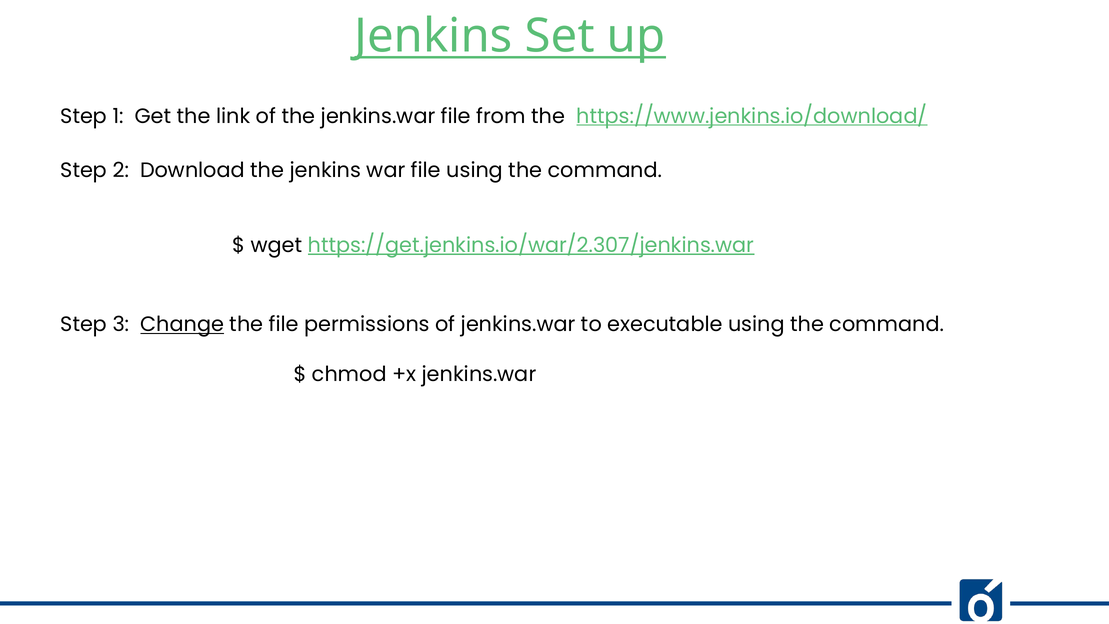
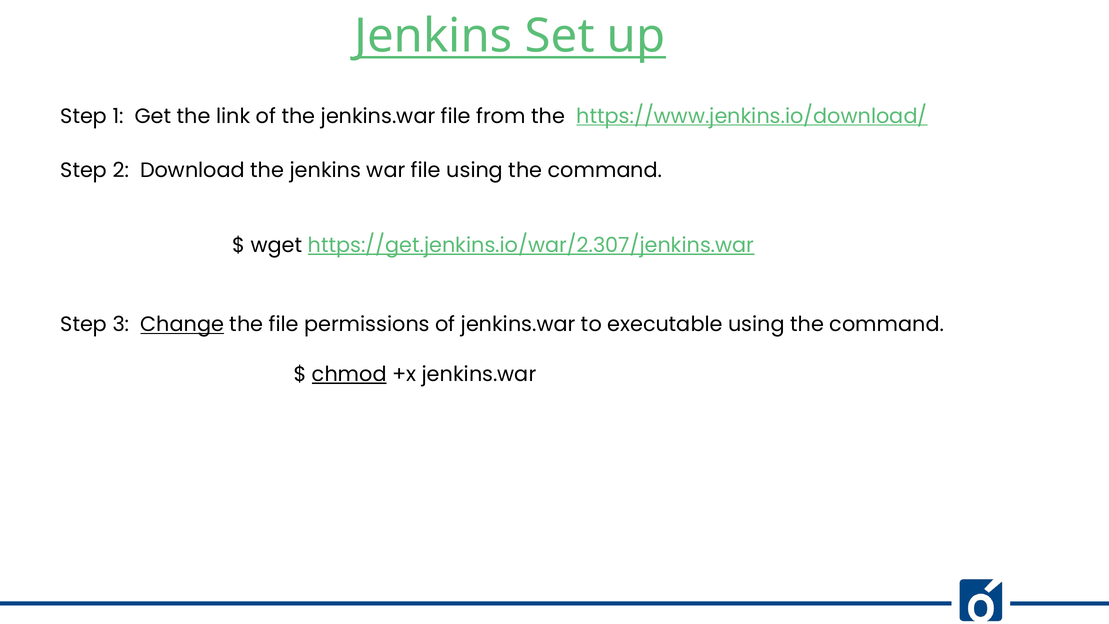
chmod underline: none -> present (349, 374)
